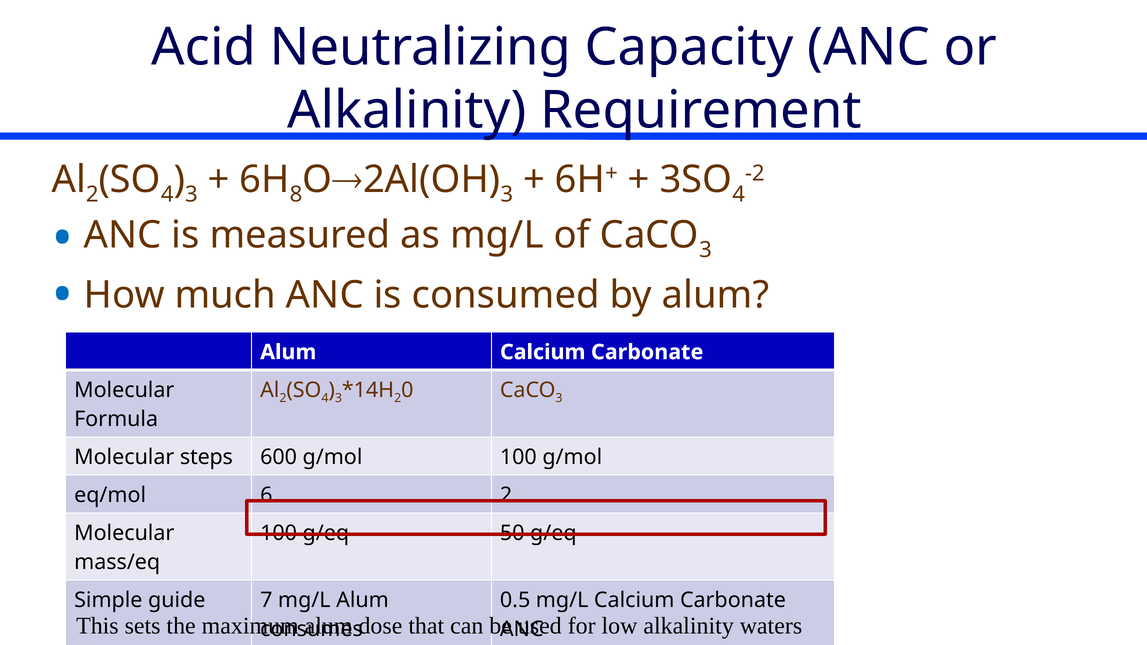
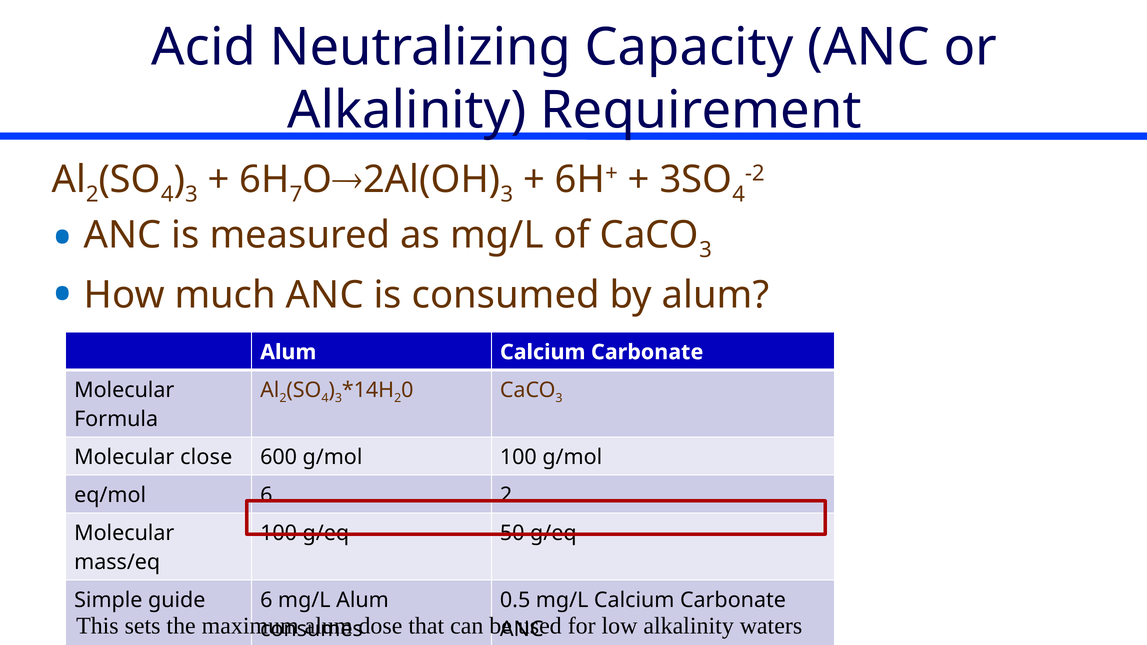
8: 8 -> 7 (296, 195)
steps: steps -> close (206, 457)
guide 7: 7 -> 6 (266, 600)
